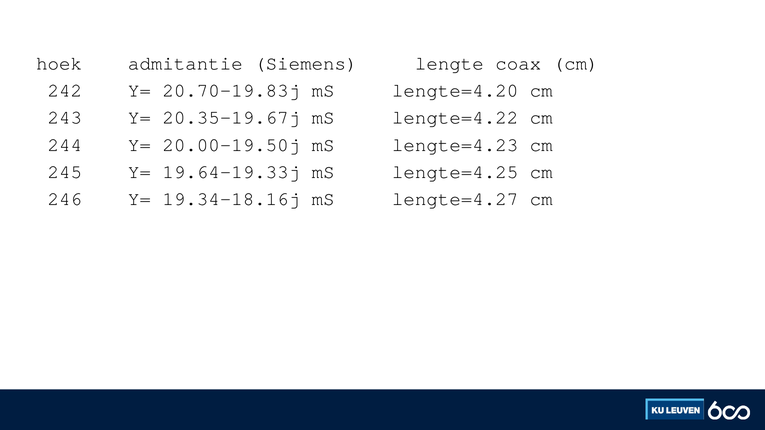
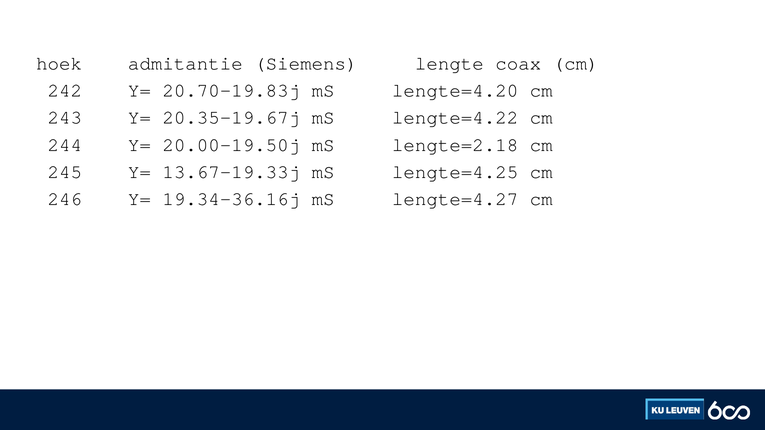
lengte=4.23: lengte=4.23 -> lengte=2.18 (455, 145)
19.64-19.33j: 19.64-19.33j -> 13.67-19.33j (231, 172)
19.34-18.16j: 19.34-18.16j -> 19.34-36.16j (231, 199)
